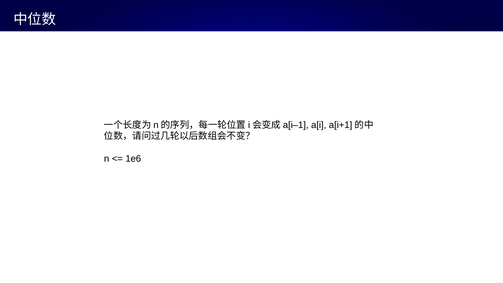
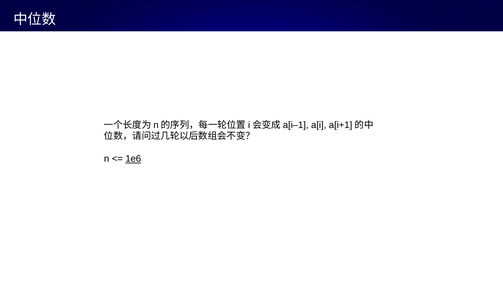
1e6 underline: none -> present (133, 159)
